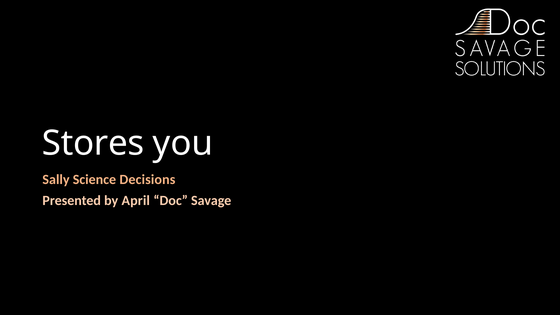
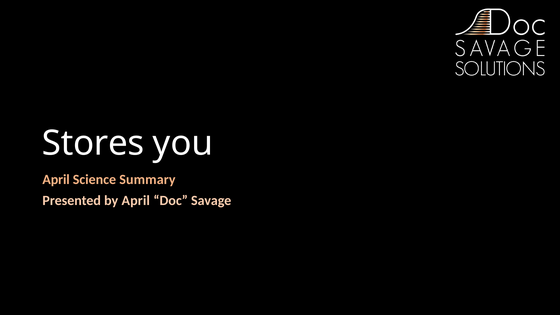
Sally: Sally -> April (56, 180)
Decisions: Decisions -> Summary (147, 180)
